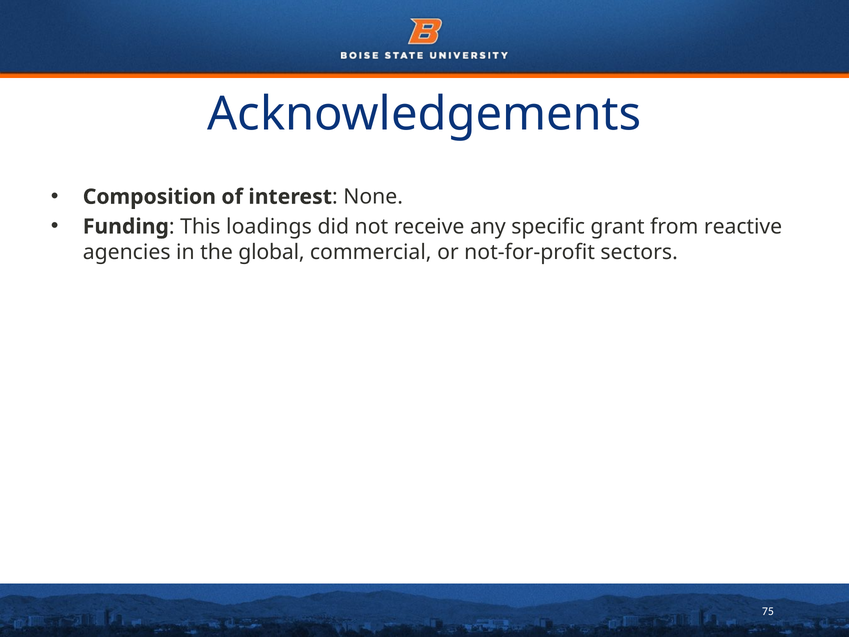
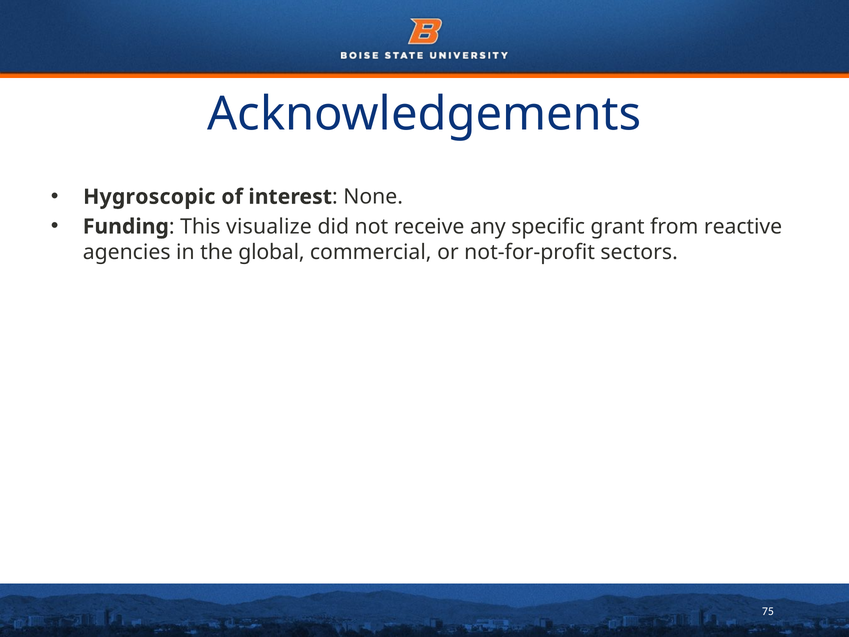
Composition: Composition -> Hygroscopic (149, 197)
loadings: loadings -> visualize (269, 226)
